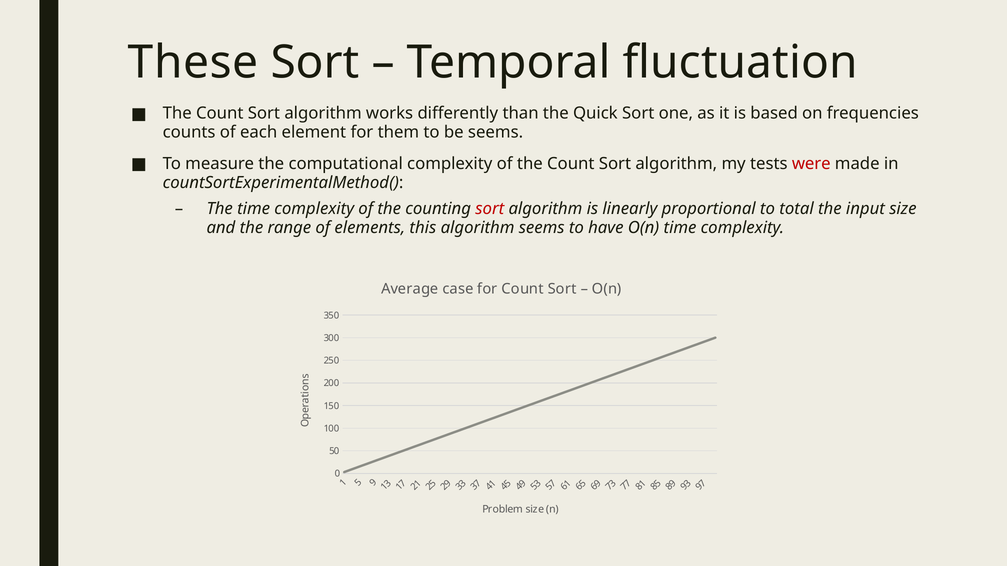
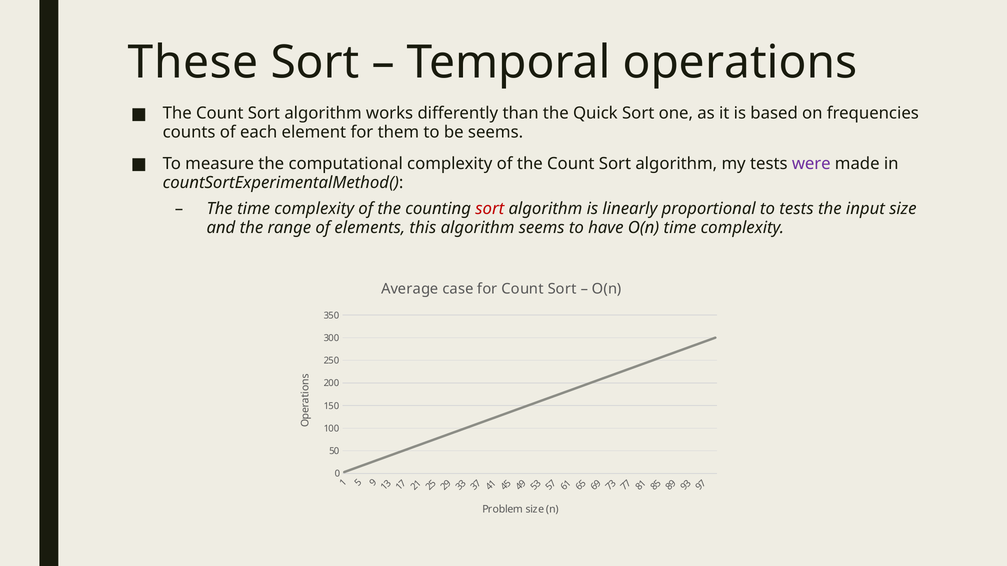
fluctuation: fluctuation -> operations (740, 63)
were colour: red -> purple (811, 164)
to total: total -> tests (796, 209)
